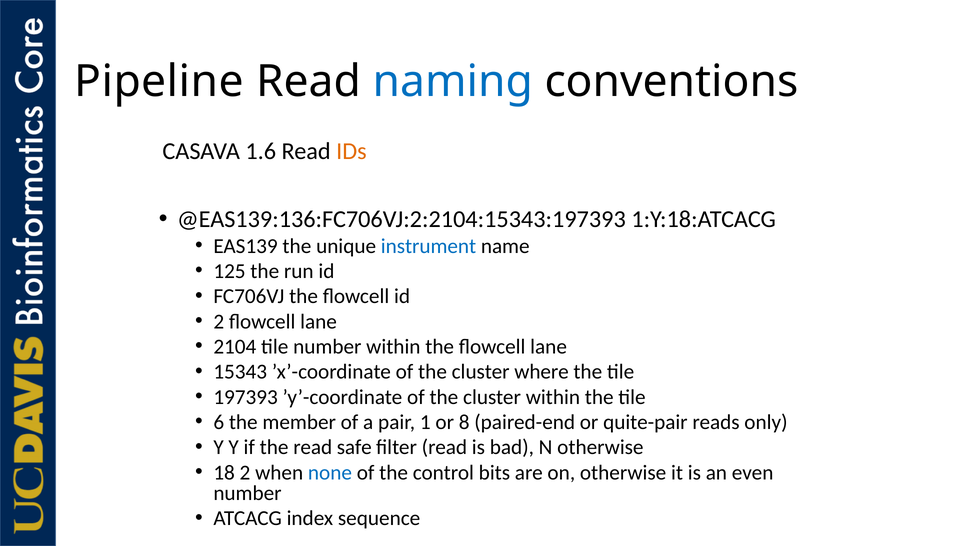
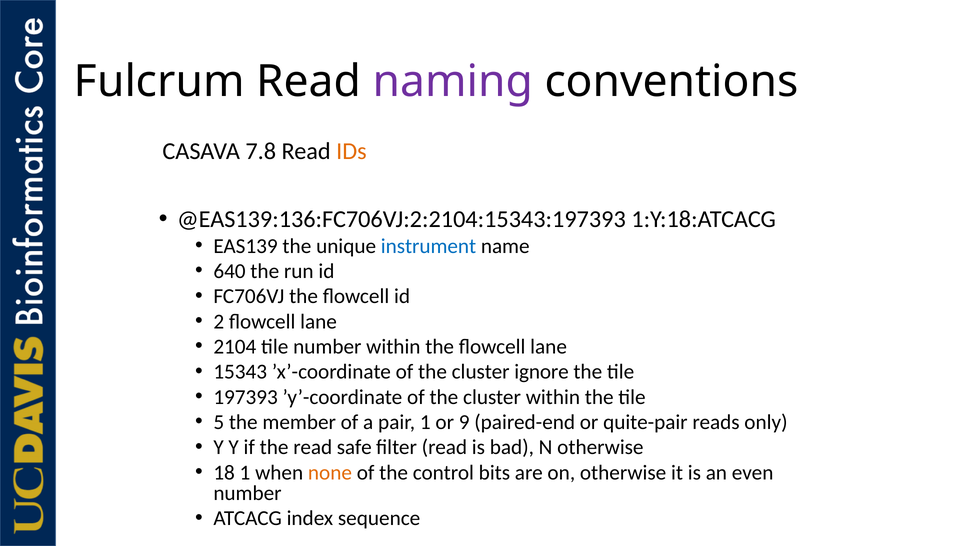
Pipeline: Pipeline -> Fulcrum (159, 81)
naming colour: blue -> purple (453, 81)
1.6: 1.6 -> 7.8 (261, 151)
125: 125 -> 640 (230, 271)
where: where -> ignore (542, 372)
6: 6 -> 5 (219, 422)
8: 8 -> 9 (464, 422)
18 2: 2 -> 1 (245, 472)
none colour: blue -> orange (330, 472)
